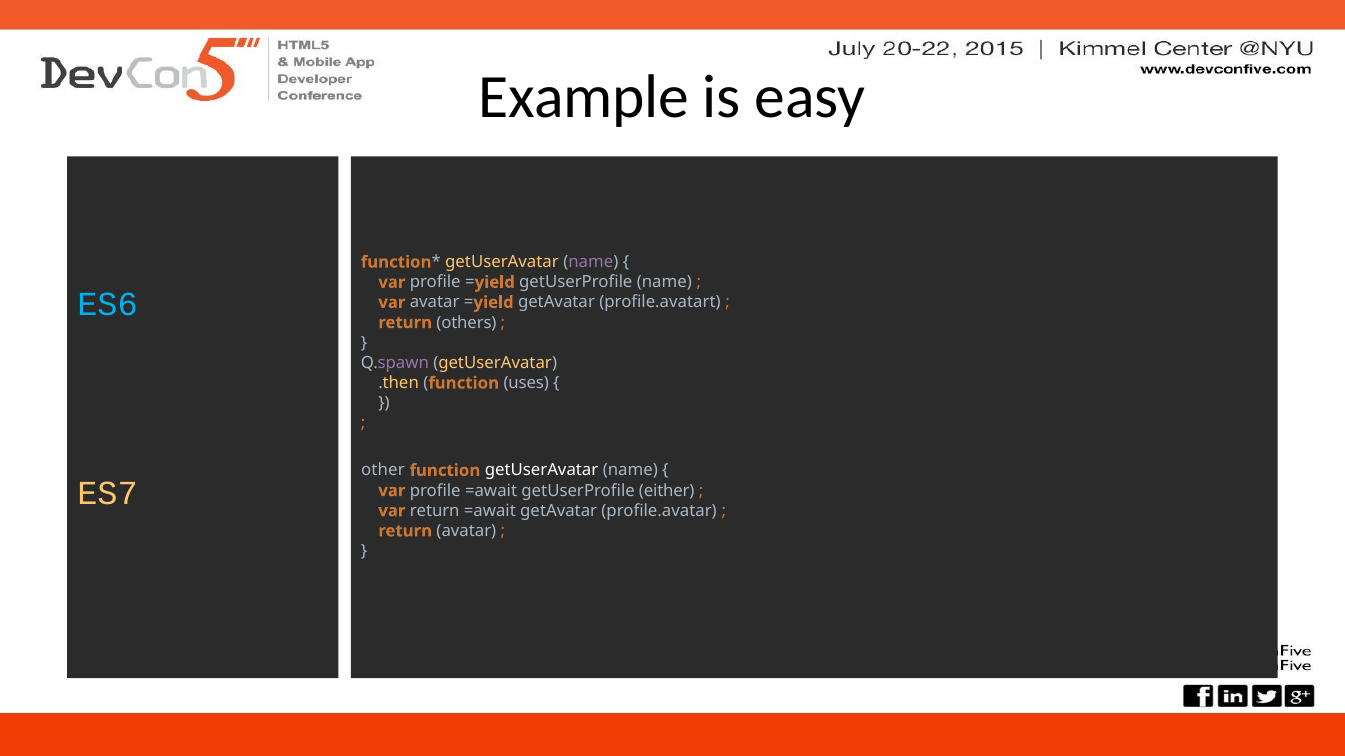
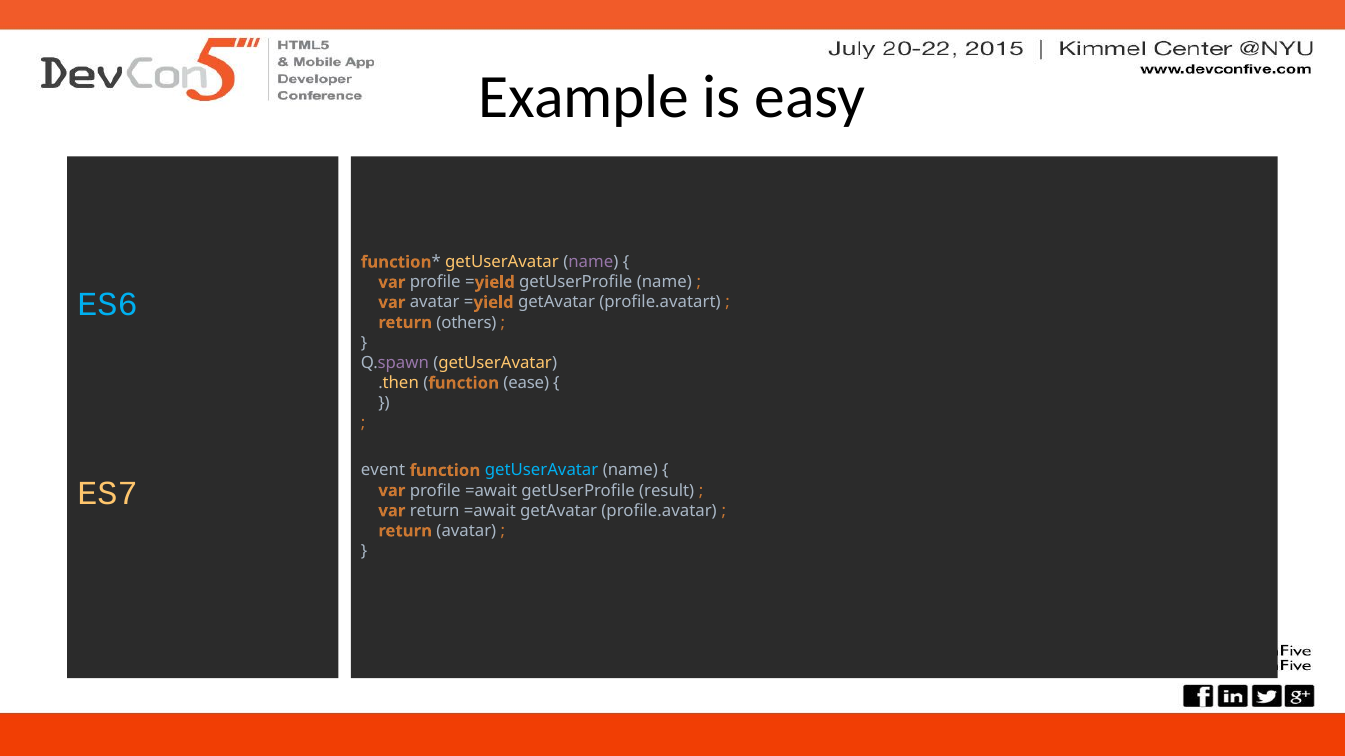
uses: uses -> ease (526, 383)
other: other -> event (383, 471)
getUserAvatar colour: white -> light blue (542, 471)
either: either -> result (667, 491)
